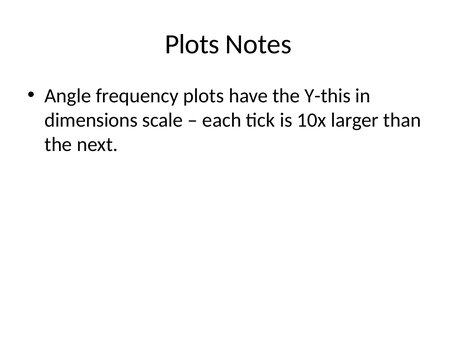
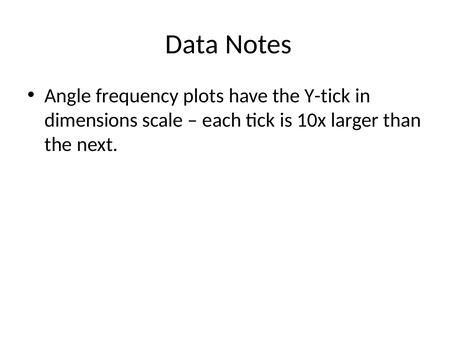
Plots: Plots -> Data (192, 44)
Y-this: Y-this -> Y-tick (328, 96)
